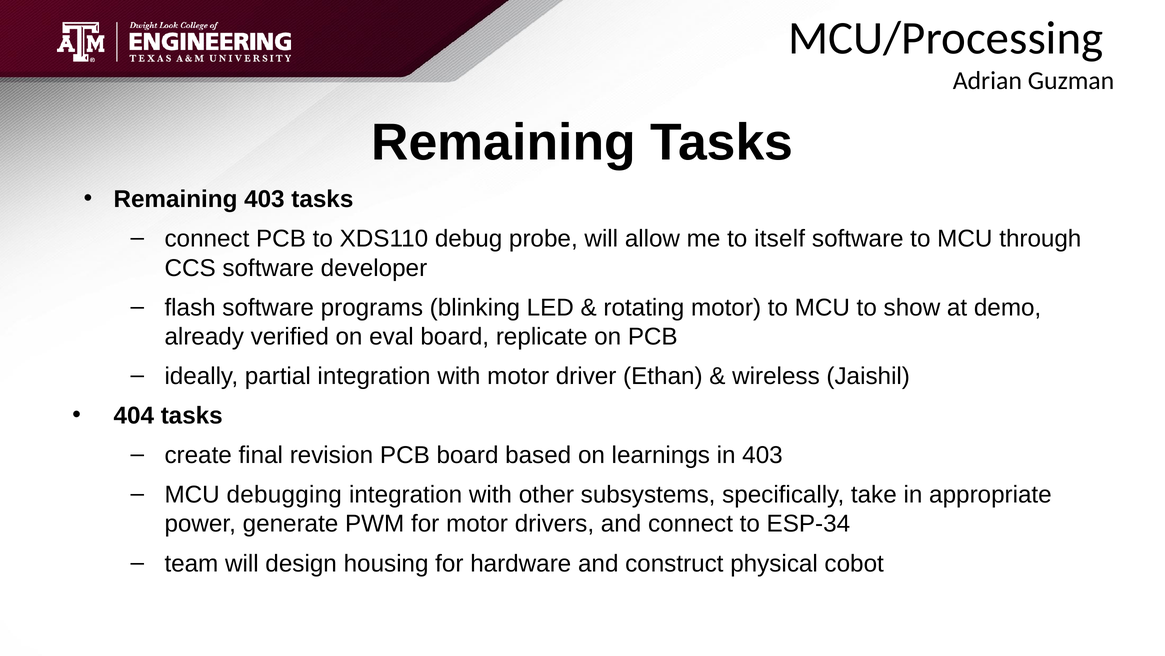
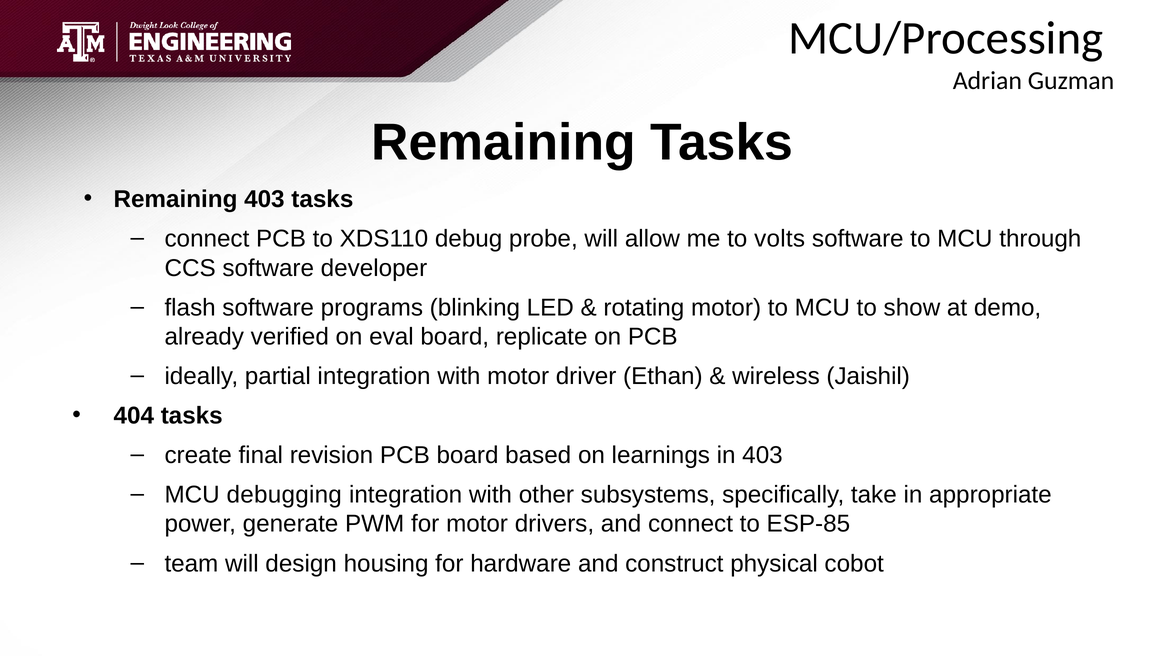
itself: itself -> volts (780, 239)
ESP-34: ESP-34 -> ESP-85 (808, 523)
